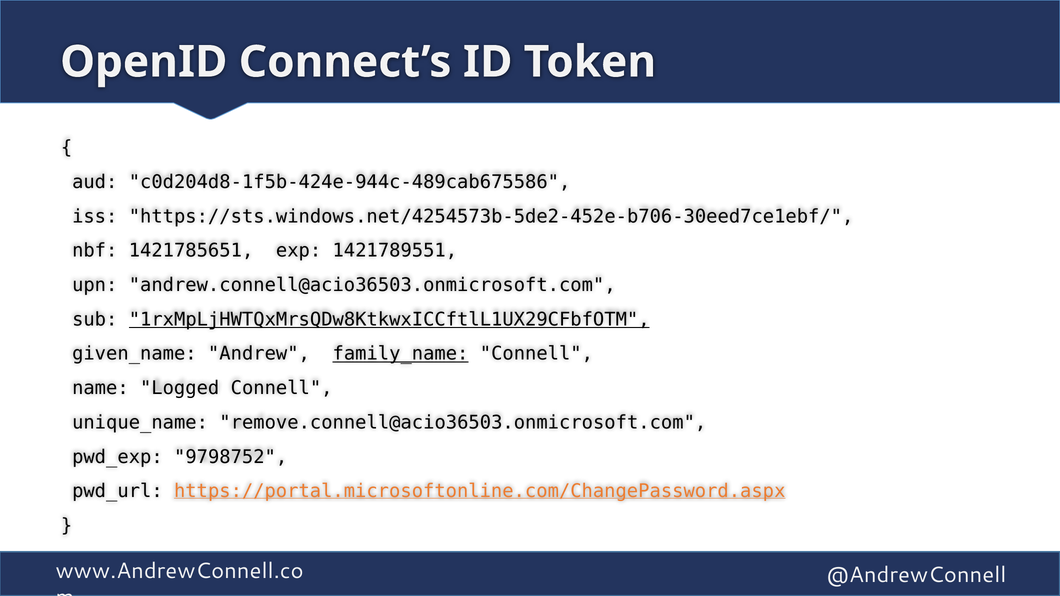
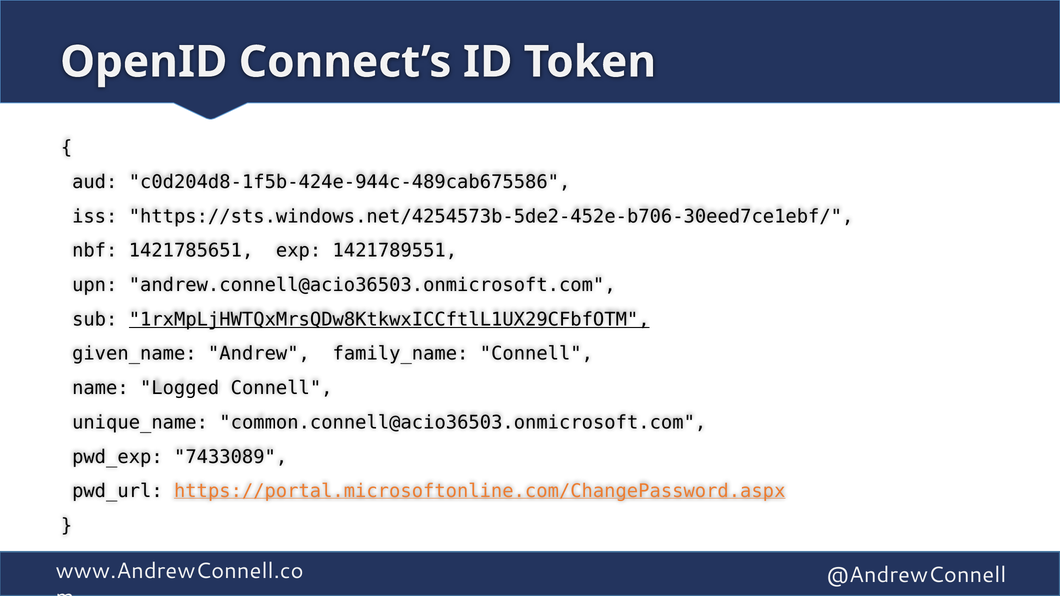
family_name underline: present -> none (401, 354)
remove.connell@acio36503.onmicrosoft.com: remove.connell@acio36503.onmicrosoft.com -> common.connell@acio36503.onmicrosoft.com (463, 423)
9798752: 9798752 -> 7433089 (231, 457)
